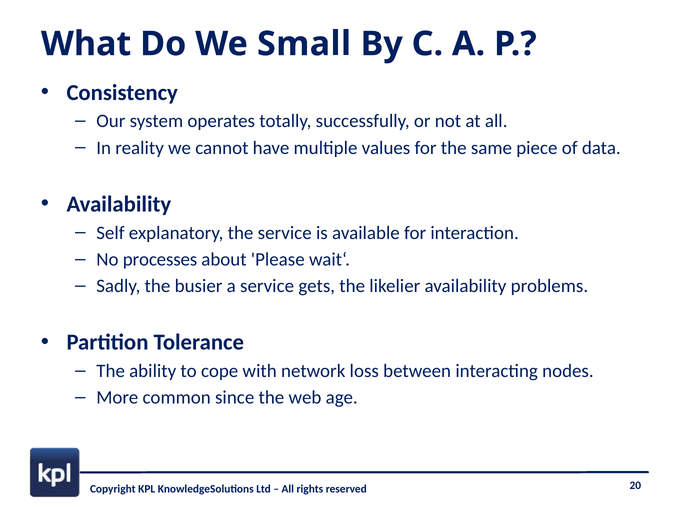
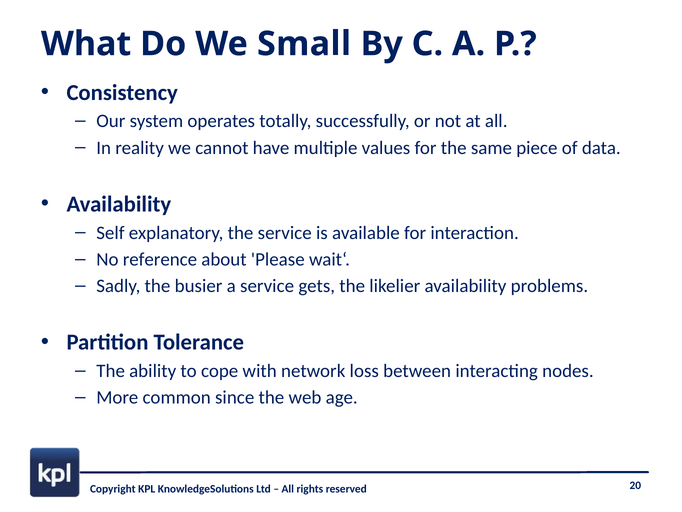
processes: processes -> reference (160, 259)
